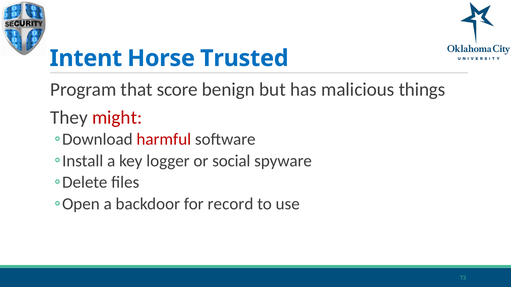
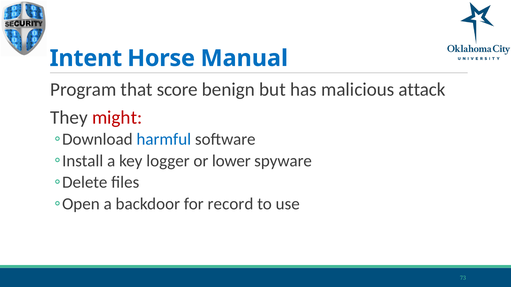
Trusted: Trusted -> Manual (244, 58)
things: things -> attack (422, 90)
harmful colour: red -> blue (164, 139)
social: social -> lower (231, 161)
